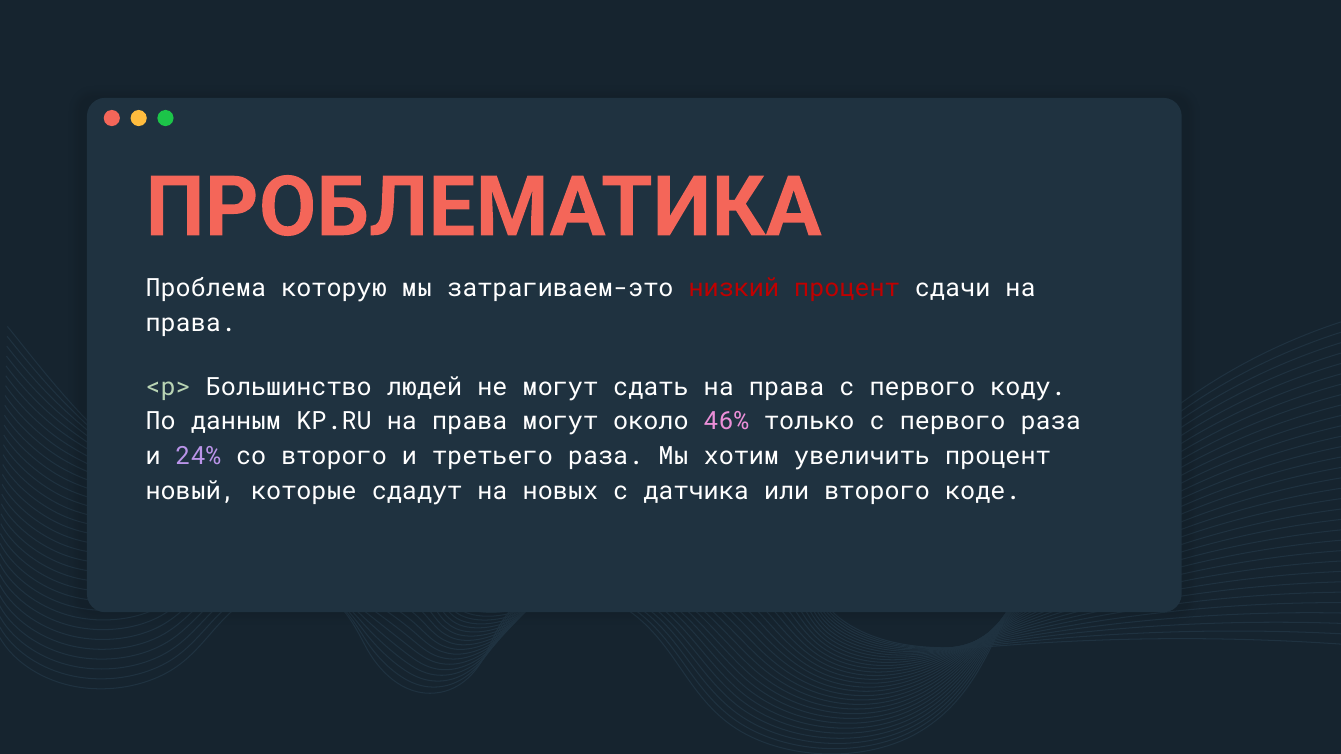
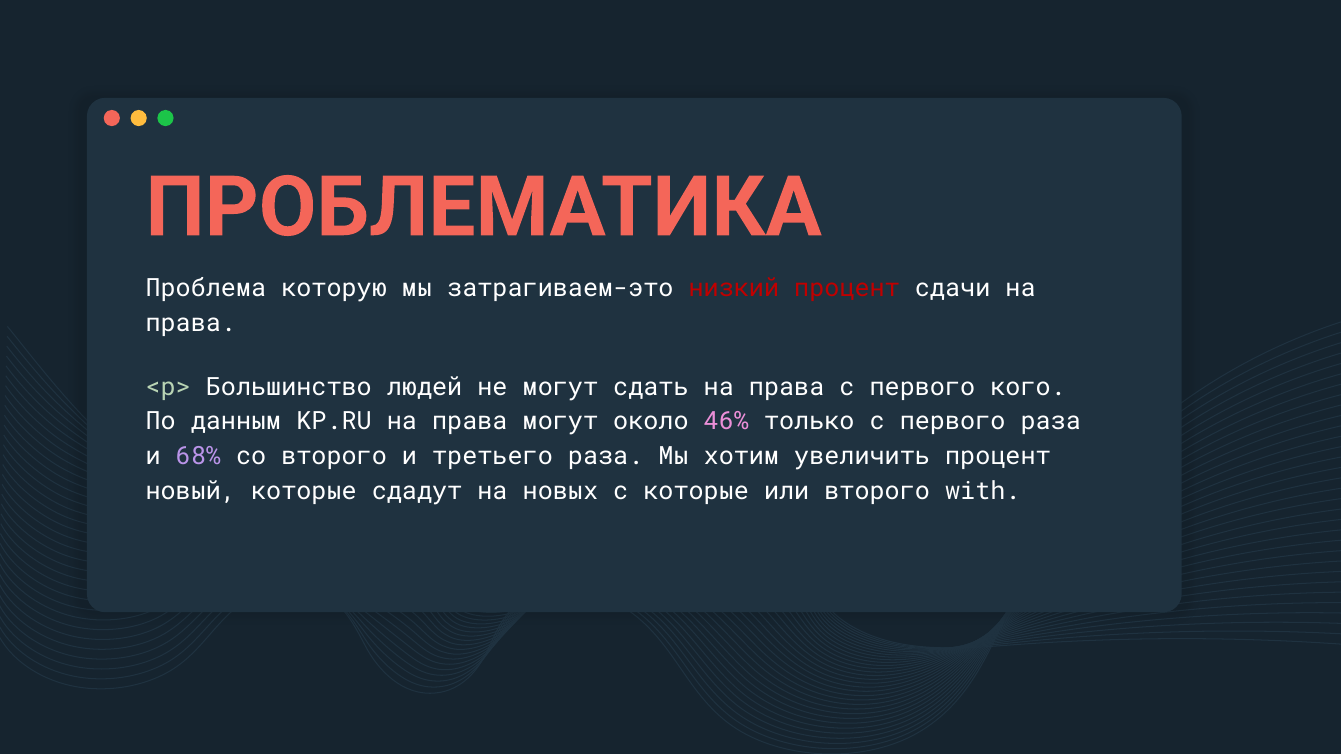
коду: коду -> кого (1028, 387)
24%: 24% -> 68% (198, 456)
с датчика: датчика -> которые (696, 491)
коде: коде -> with (983, 491)
